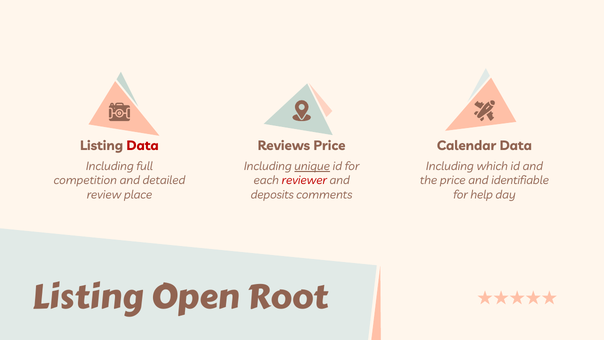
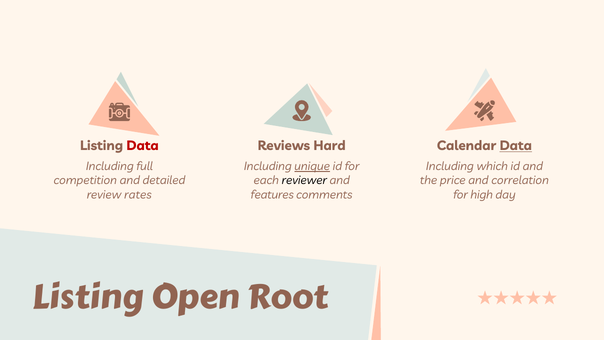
Reviews Price: Price -> Hard (330, 146)
Data underline: none -> present (516, 146)
reviewer colour: red -> black (304, 180)
identifiable: identifiable -> correlation (520, 180)
place: place -> rates (138, 195)
deposits: deposits -> features (272, 195)
help: help -> high (482, 195)
